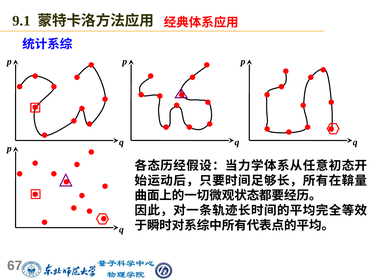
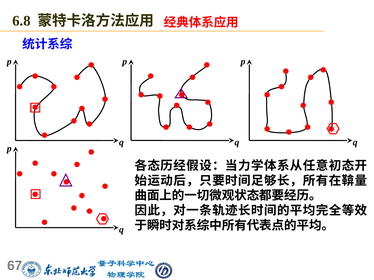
9.1: 9.1 -> 6.8 (22, 21)
